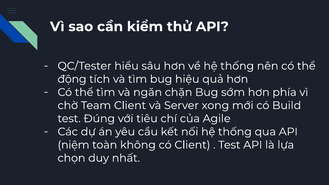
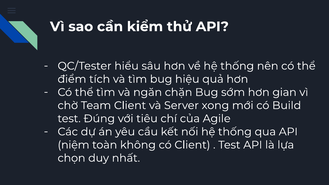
động: động -> điểm (72, 79)
phía: phía -> gian (285, 92)
